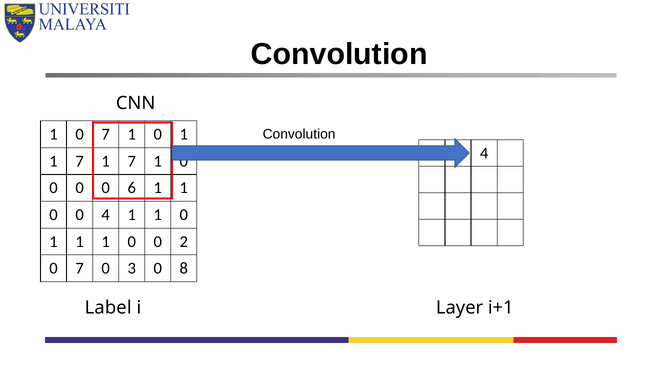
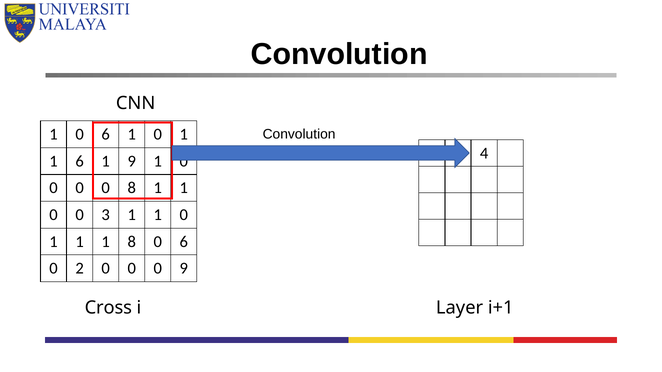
1 0 7: 7 -> 6 (106, 135)
7: 7 -> 6 (80, 161)
7: 7 -> 9 (132, 161)
0 6: 6 -> 8 (132, 188)
0 4: 4 -> 3 (106, 215)
1 1 1 0: 0 -> 8 (132, 242)
2: 2 -> 6 (184, 242)
7: 7 -> 2 (80, 269)
3: 3 -> 0 (132, 269)
0 8: 8 -> 9 (184, 269)
Label: Label -> Cross (108, 308)
